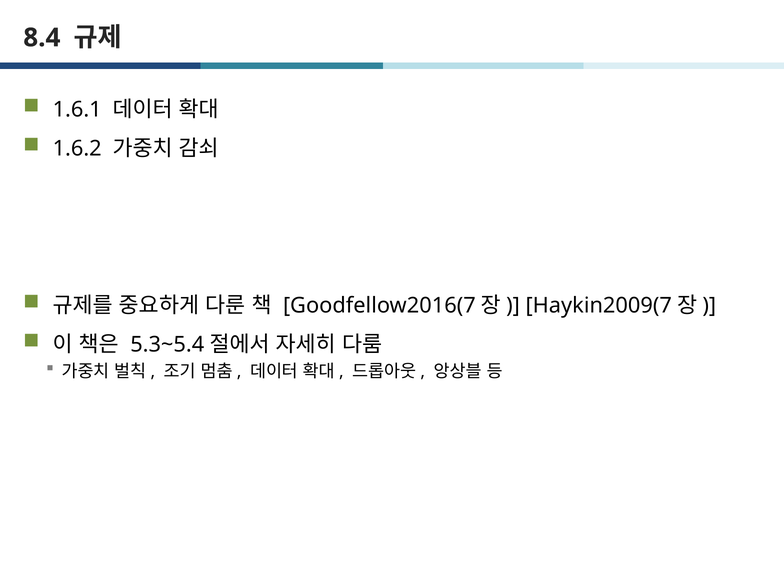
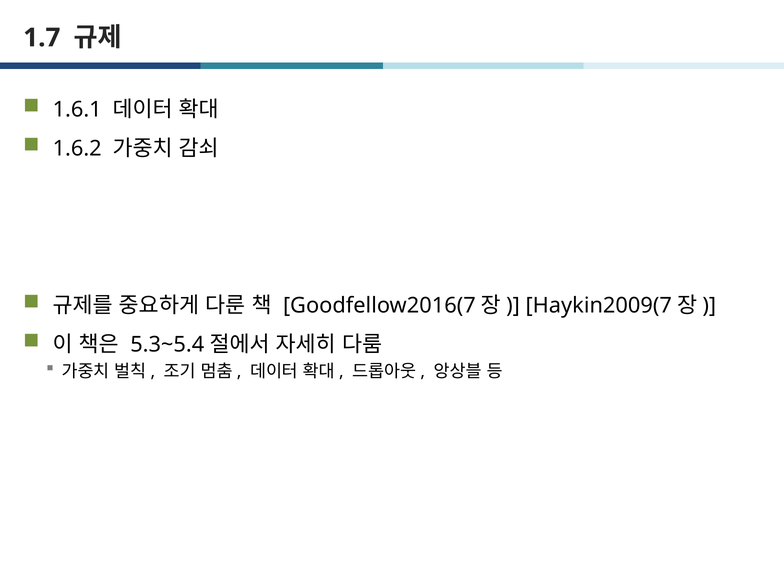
8.4: 8.4 -> 1.7 (42, 38)
